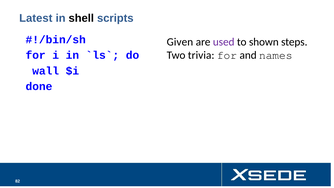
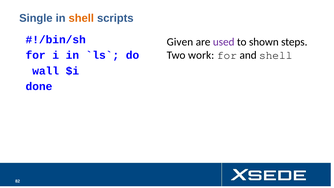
Latest: Latest -> Single (36, 18)
shell colour: black -> orange (81, 18)
trivia: trivia -> work (201, 55)
and names: names -> shell (276, 55)
